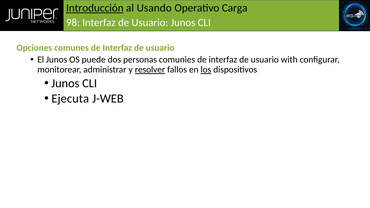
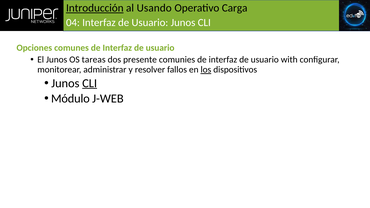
98: 98 -> 04 (73, 23)
puede: puede -> tareas (94, 60)
personas: personas -> presente (140, 60)
resolver underline: present -> none (150, 70)
CLI underline: none -> present (90, 83)
Ejecuta: Ejecuta -> Módulo (70, 98)
